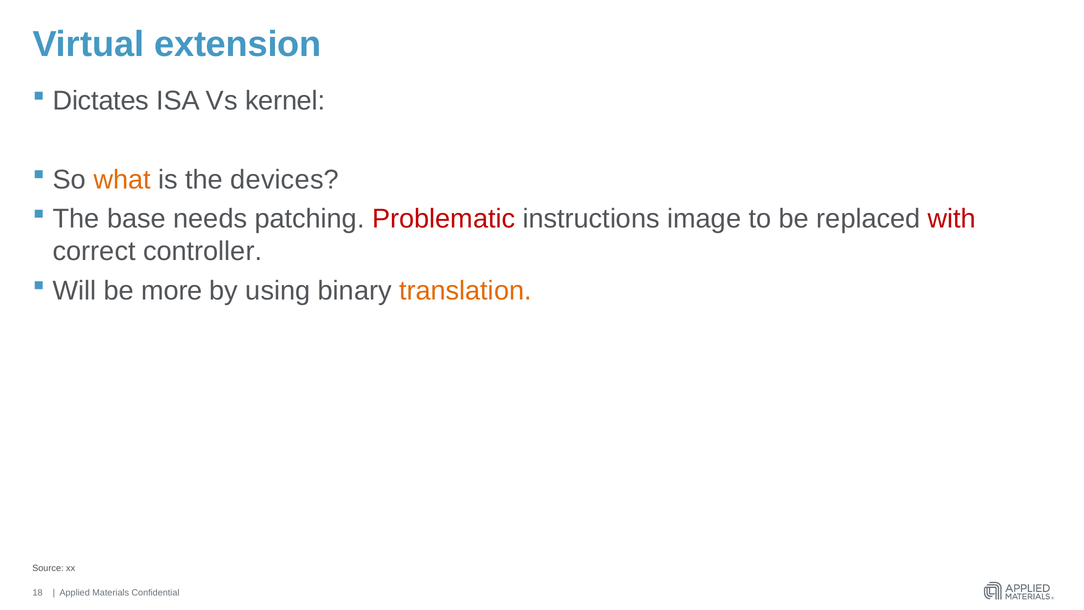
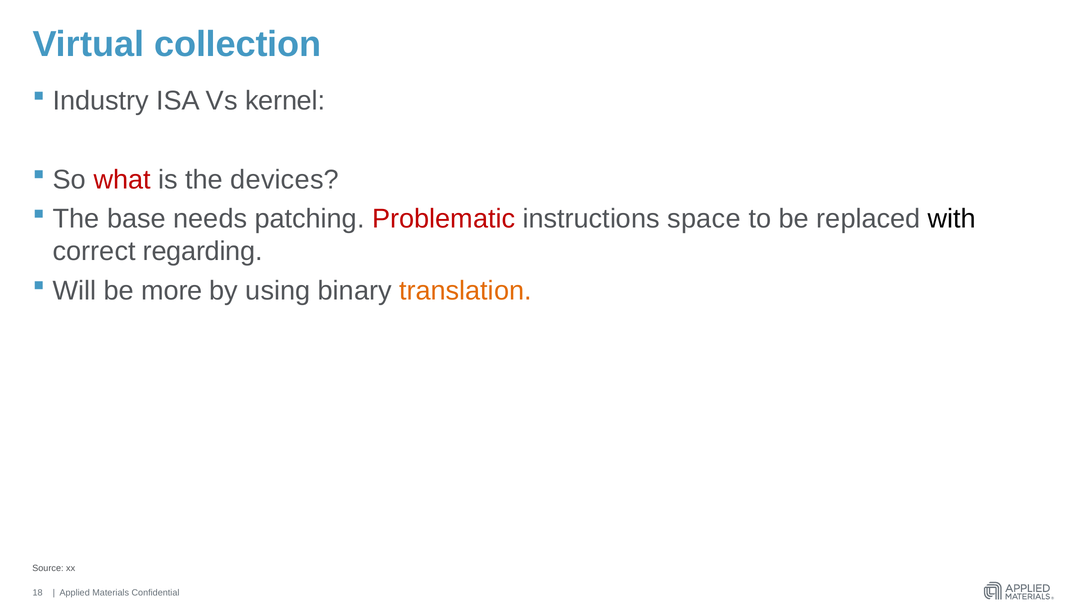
extension: extension -> collection (238, 44)
Dictates: Dictates -> Industry (101, 101)
what colour: orange -> red (122, 180)
image: image -> space (704, 219)
with colour: red -> black (952, 219)
controller: controller -> regarding (203, 252)
